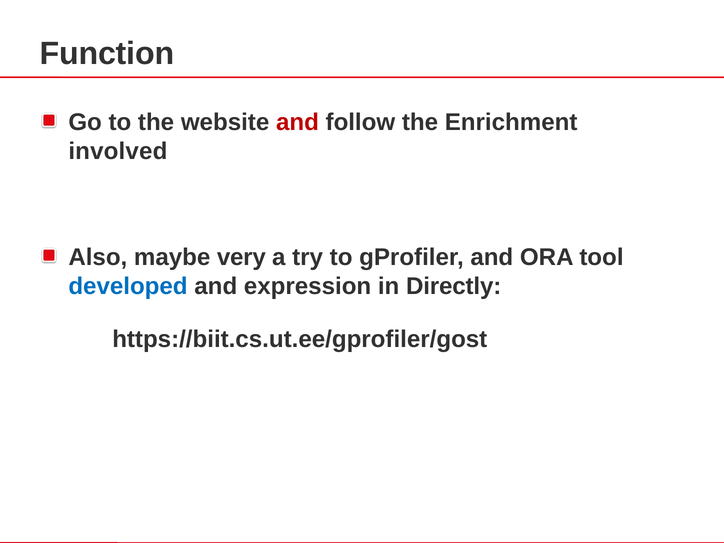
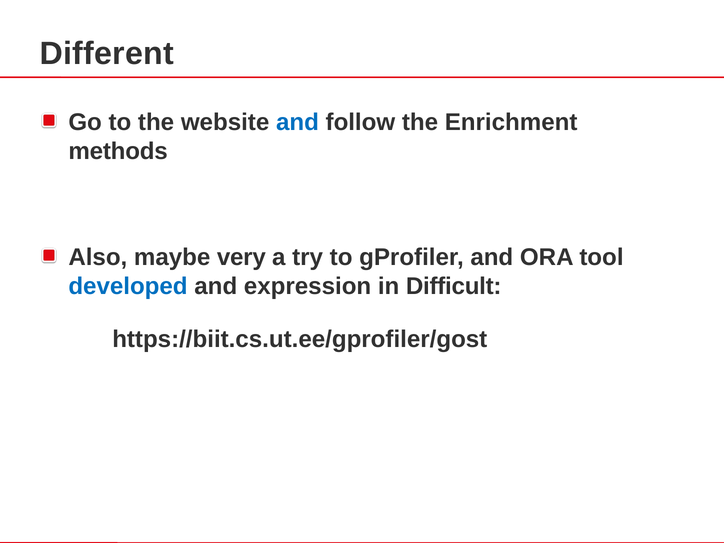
Function: Function -> Different (107, 54)
and colour: red -> blue (297, 122)
involved: involved -> methods (118, 151)
Directly: Directly -> Difficult (454, 286)
